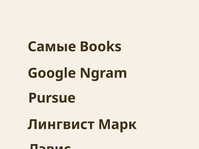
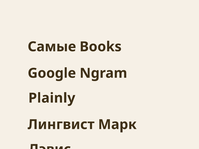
Pursue: Pursue -> Plainly (52, 98)
